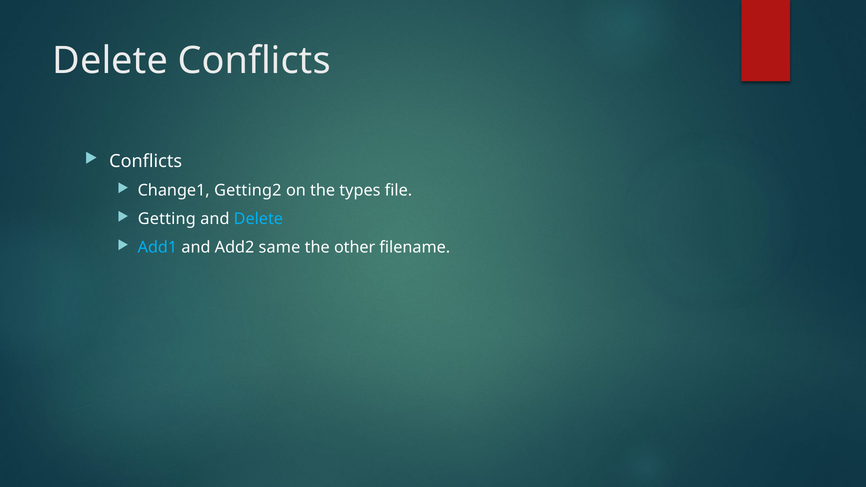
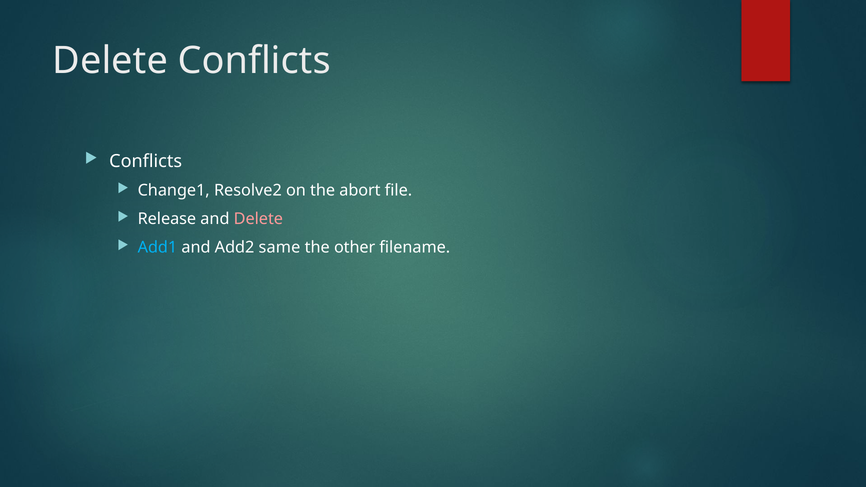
Getting2: Getting2 -> Resolve2 (248, 191)
types: types -> abort (360, 191)
Getting: Getting -> Release (167, 219)
Delete colour: light blue -> pink (258, 219)
